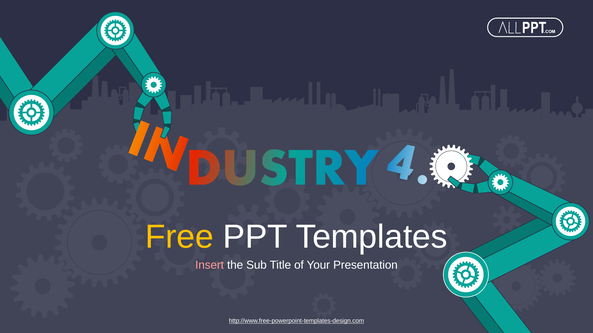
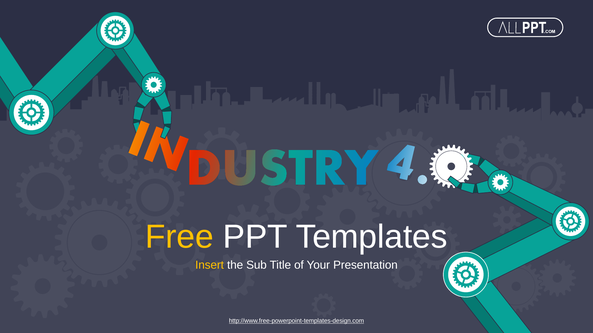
Insert colour: pink -> yellow (210, 265)
